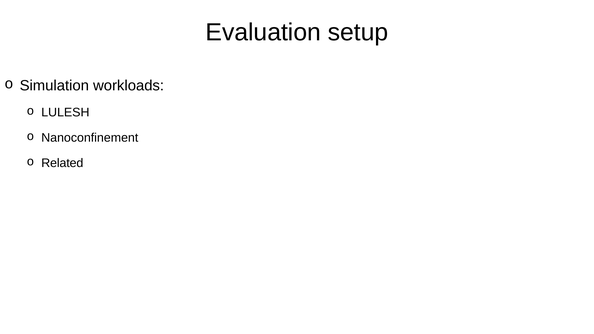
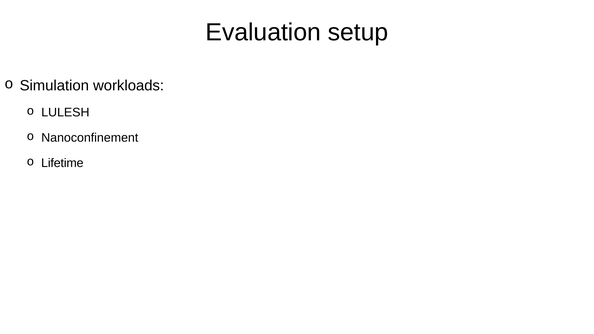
Related: Related -> Lifetime (62, 163)
